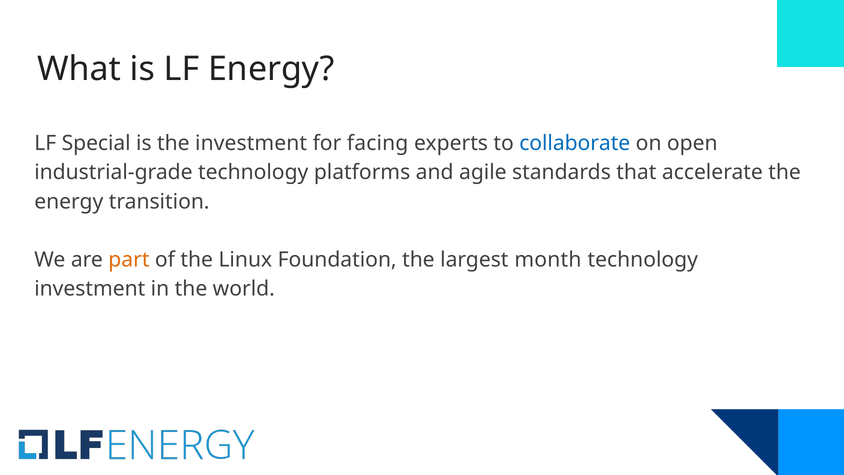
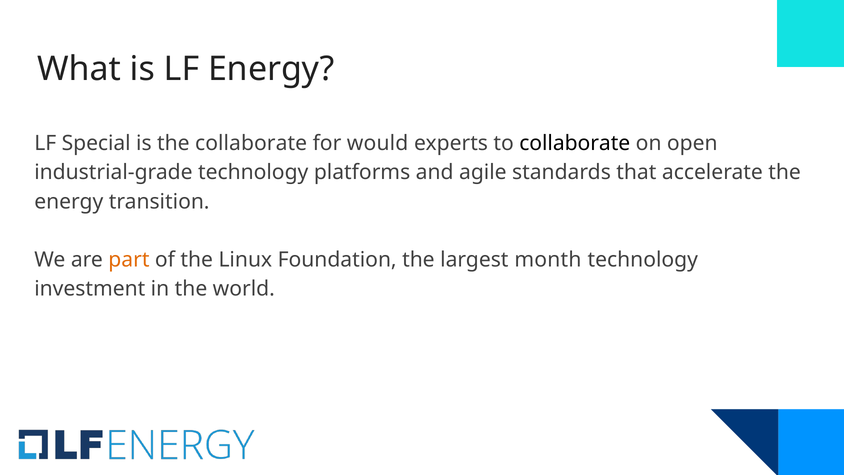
the investment: investment -> collaborate (251, 143)
facing: facing -> would (378, 143)
collaborate colour: blue -> black (575, 143)
